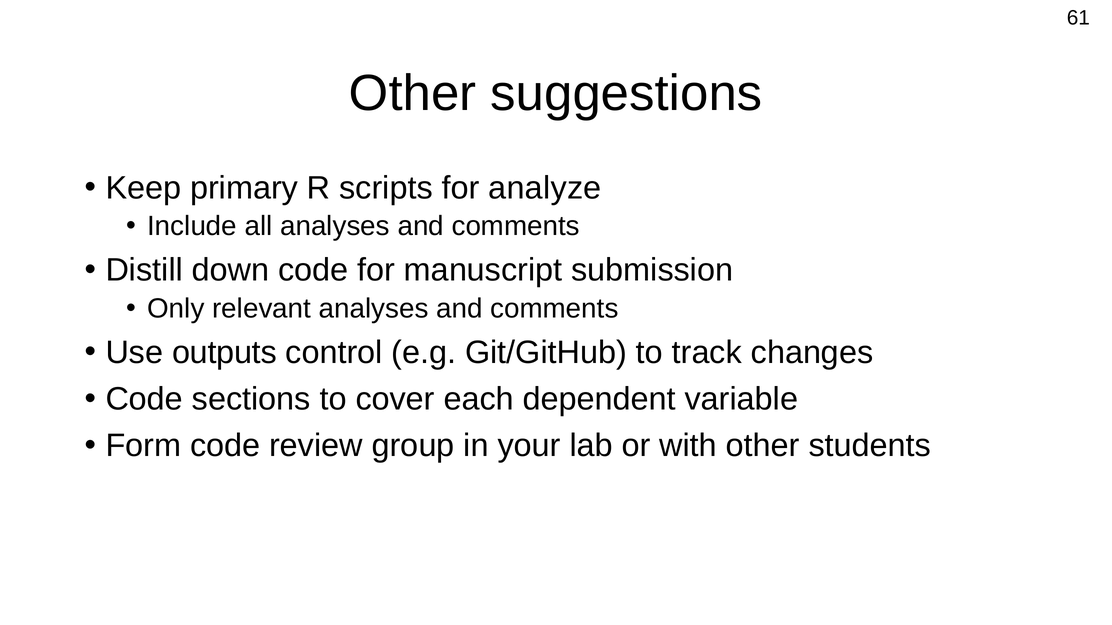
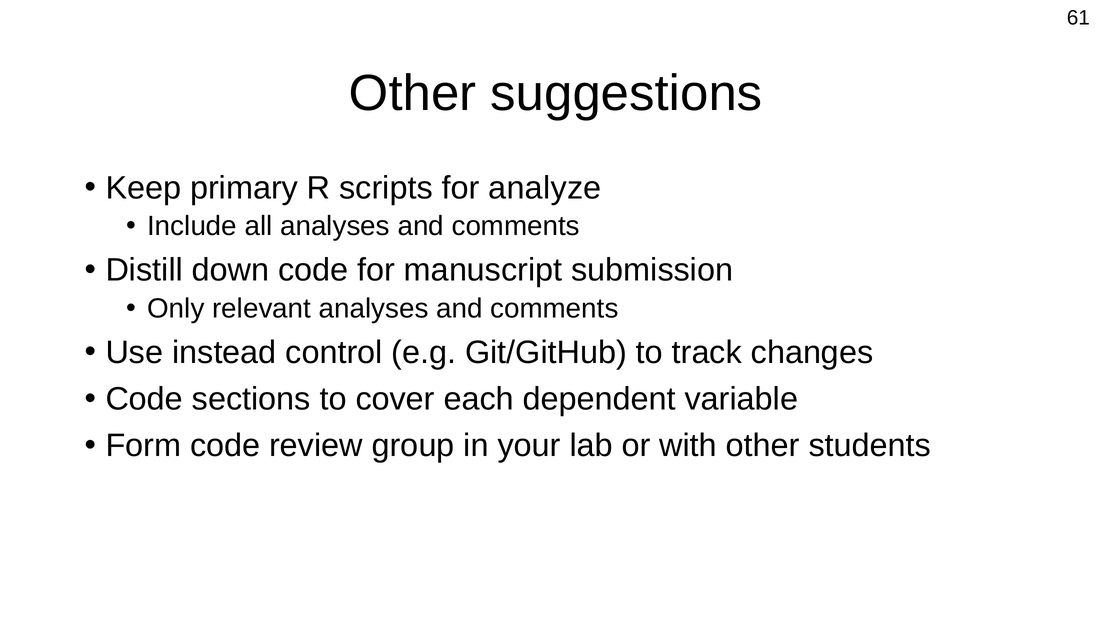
outputs: outputs -> instead (224, 353)
